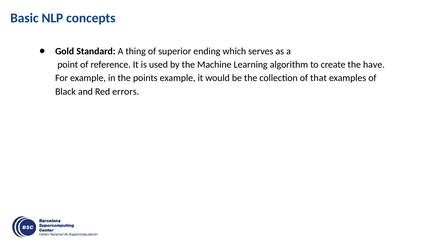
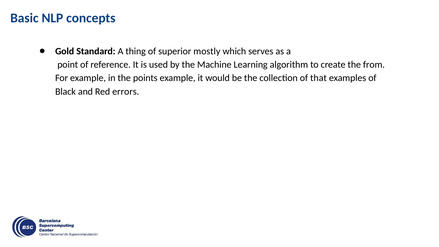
ending: ending -> mostly (207, 51)
have: have -> from (374, 65)
